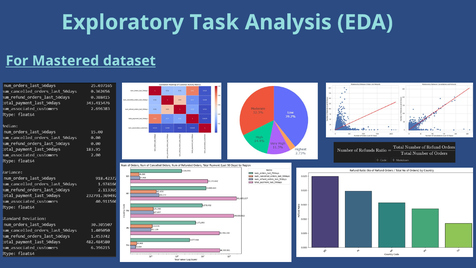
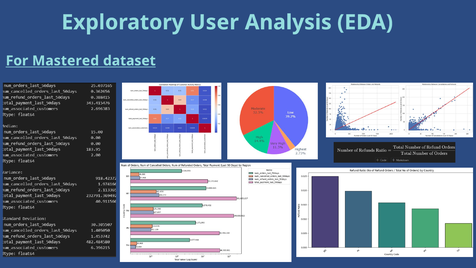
Task: Task -> User (214, 22)
